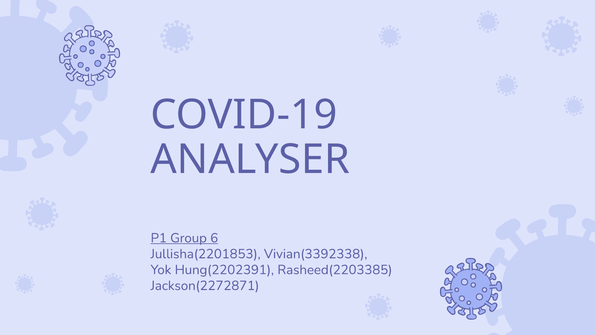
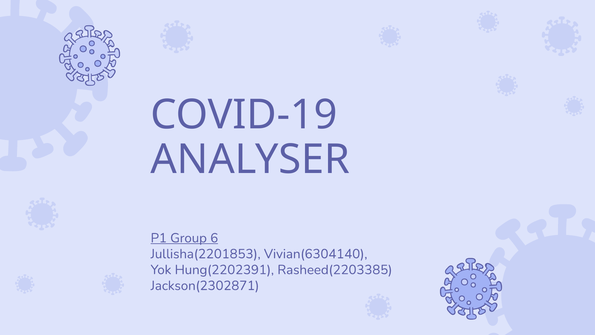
Vivian(3392338: Vivian(3392338 -> Vivian(6304140 (316, 254)
Jackson(2272871: Jackson(2272871 -> Jackson(2302871 (205, 285)
